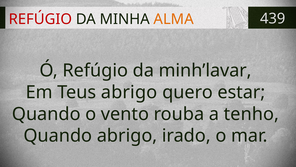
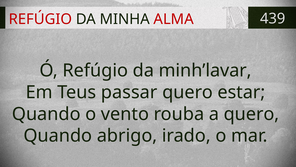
ALMA colour: orange -> red (174, 19)
Teus abrigo: abrigo -> passar (129, 92)
a tenho: tenho -> quero (251, 114)
